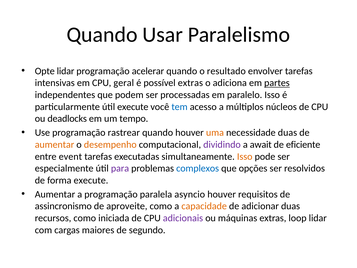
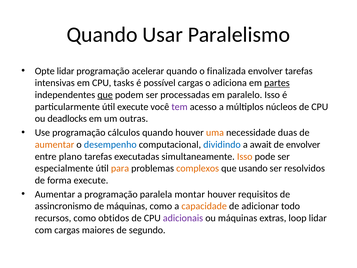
resultado: resultado -> finalizada (226, 71)
geral: geral -> tasks (124, 83)
possível extras: extras -> cargas (190, 83)
que underline: none -> present (105, 95)
tem colour: blue -> purple (179, 107)
tempo: tempo -> outras (134, 119)
rastrear: rastrear -> cálculos (124, 132)
desempenho colour: orange -> blue (110, 144)
dividindo colour: purple -> blue (222, 144)
de eficiente: eficiente -> envolver (303, 144)
event: event -> plano (70, 156)
para colour: purple -> orange (120, 168)
complexos colour: blue -> orange (198, 168)
opções: opções -> usando (253, 168)
asyncio: asyncio -> montar (190, 194)
de aproveite: aproveite -> máquinas (127, 206)
adicionar duas: duas -> todo (291, 206)
iniciada: iniciada -> obtidos (114, 218)
